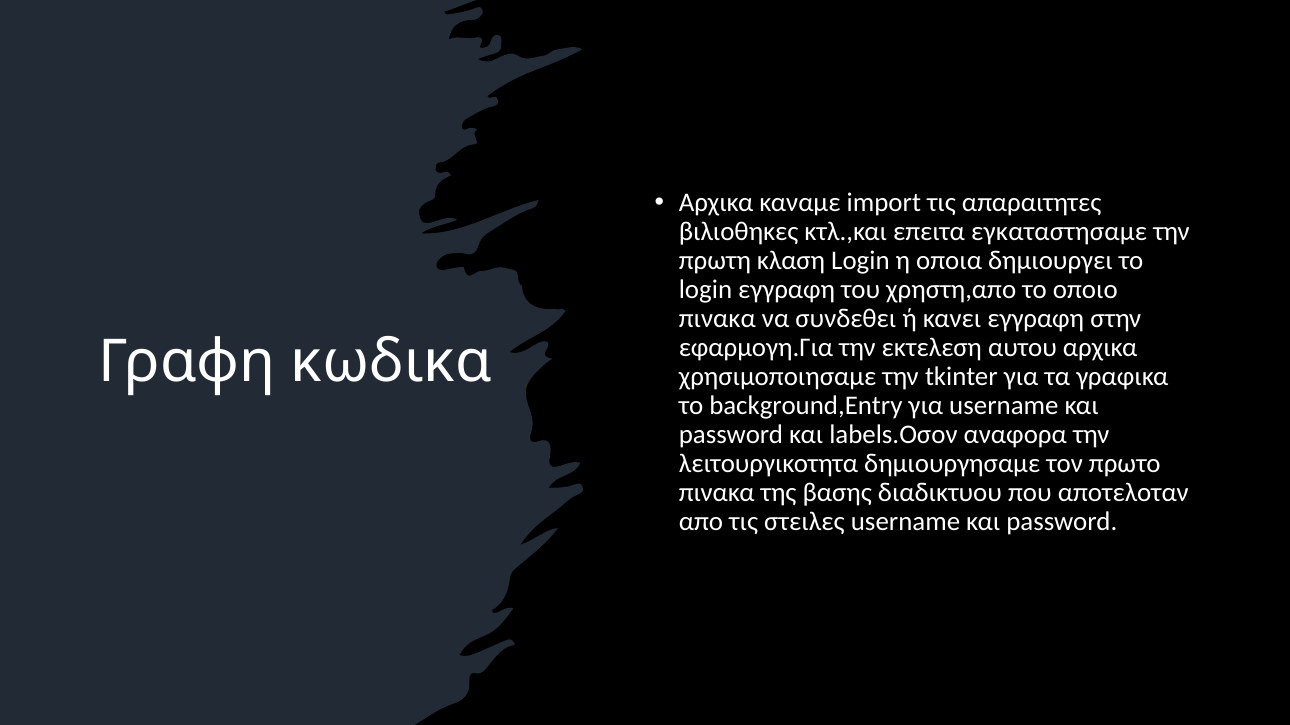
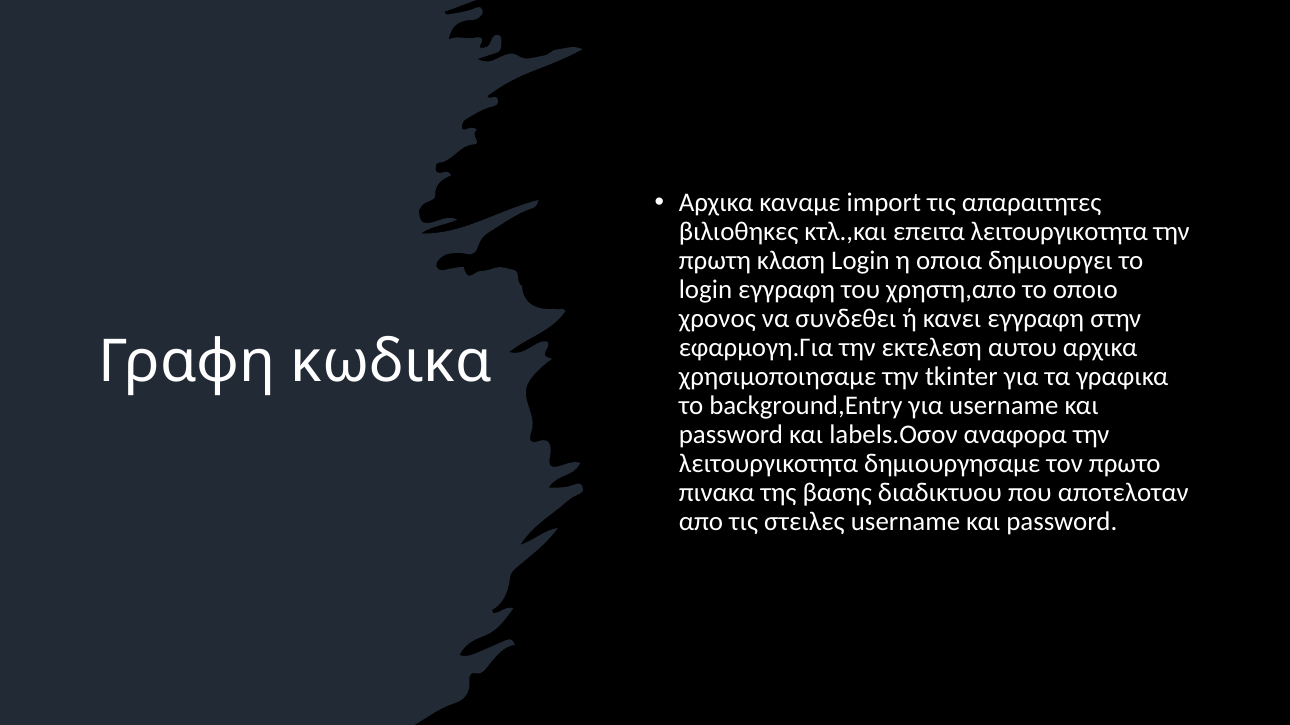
επειτα εγκαταστησαμε: εγκαταστησαμε -> λειτουργικοτητα (1059, 232)
πινακα: πινακα -> χρονος (717, 319)
